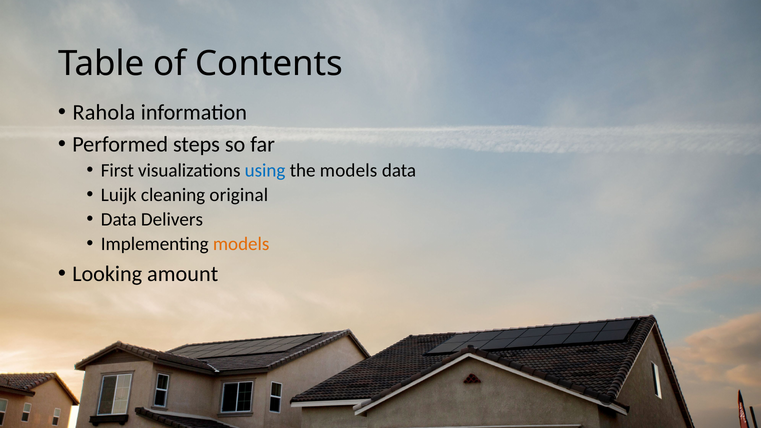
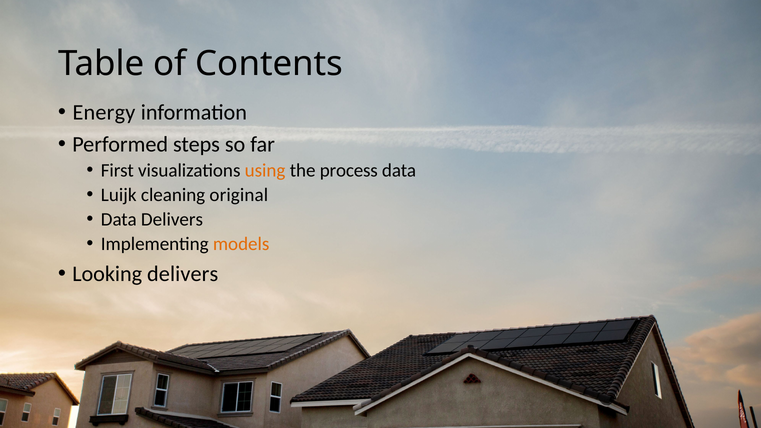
Rahola: Rahola -> Energy (104, 112)
using colour: blue -> orange (265, 170)
the models: models -> process (349, 170)
Looking amount: amount -> delivers (183, 274)
